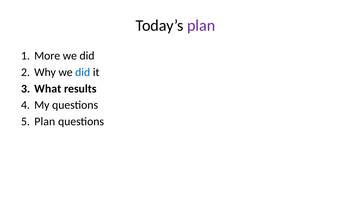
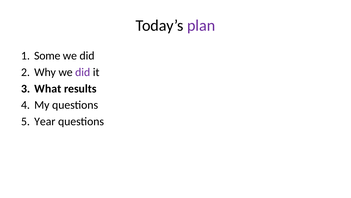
More: More -> Some (47, 56)
did colour: blue -> purple (83, 72)
Plan: Plan -> Year (45, 121)
